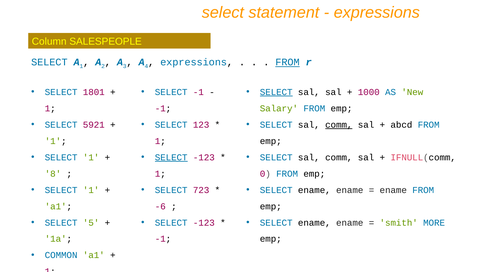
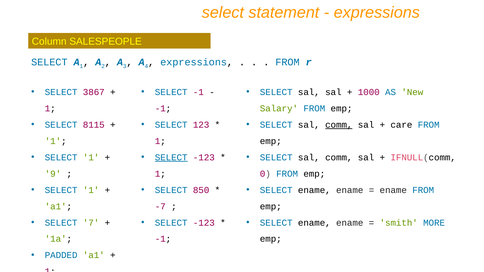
FROM underline: present -> none (287, 62)
1801: 1801 -> 3867 (94, 92)
SELECT underline: present -> none (276, 92)
5921: 5921 -> 8115 (94, 125)
abcd: abcd -> care (401, 125)
8: 8 -> 9 (53, 174)
723: 723 -> 850 (201, 190)
-6: -6 -> -7 (160, 207)
5: 5 -> 7 (91, 223)
COMMON: COMMON -> PADDED (61, 256)
